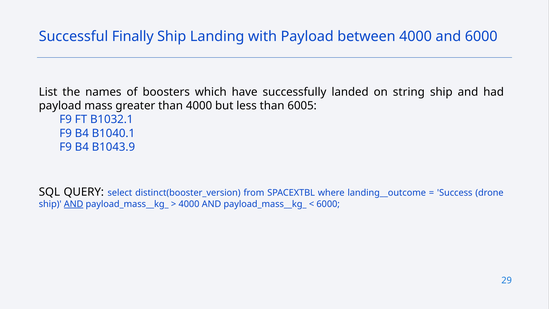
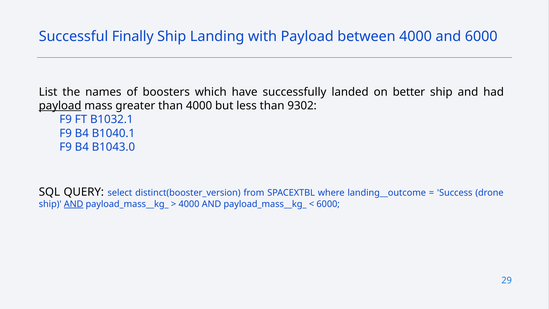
string: string -> better (409, 92)
payload underline: none -> present (60, 106)
6005: 6005 -> 9302 (302, 106)
B1043.9: B1043.9 -> B1043.0 (113, 147)
